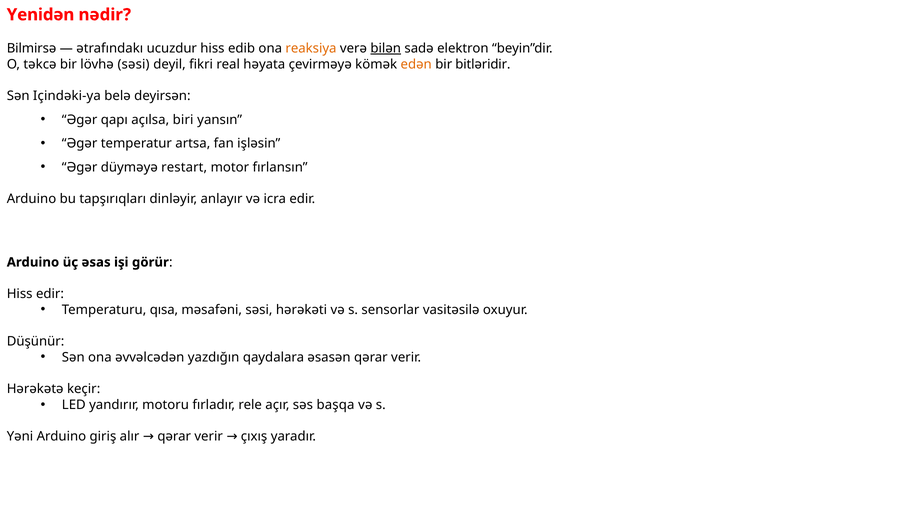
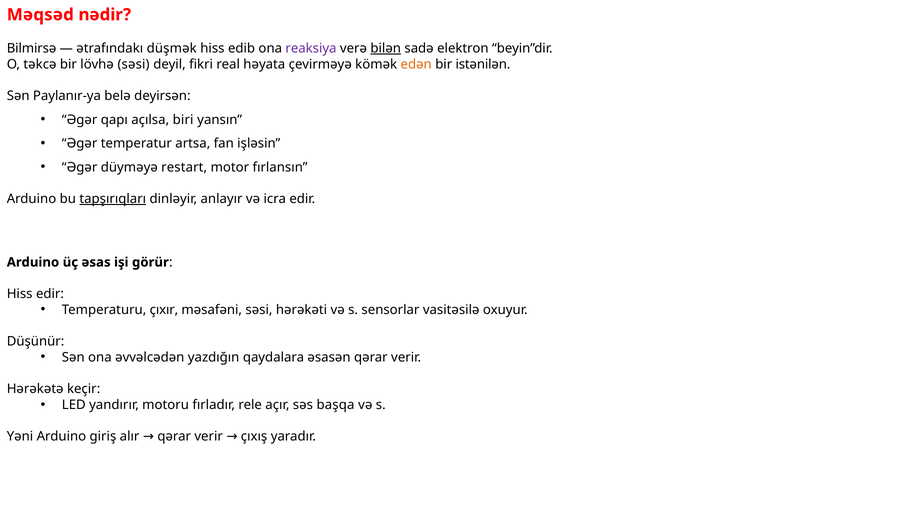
Yenidən: Yenidən -> Məqsəd (40, 15)
ucuzdur: ucuzdur -> düşmək (172, 48)
reaksiya colour: orange -> purple (311, 48)
bitləridir: bitləridir -> istənilən (483, 64)
Içindəki-ya: Içindəki-ya -> Paylanır-ya (67, 96)
tapşırıqları underline: none -> present (113, 199)
qısa: qısa -> çıxır (164, 309)
